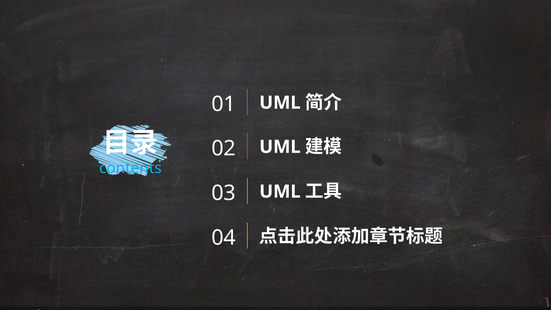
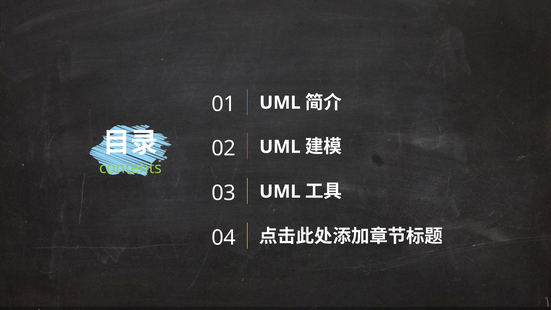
contents colour: light blue -> light green (130, 168)
